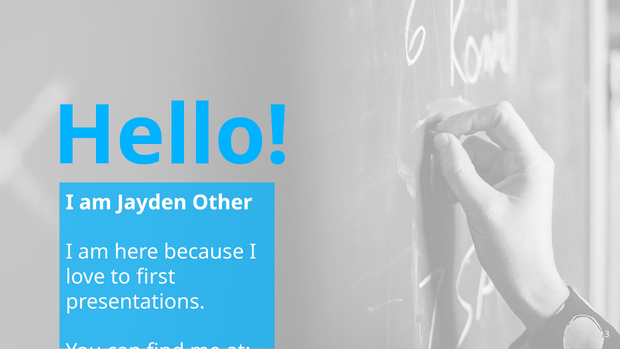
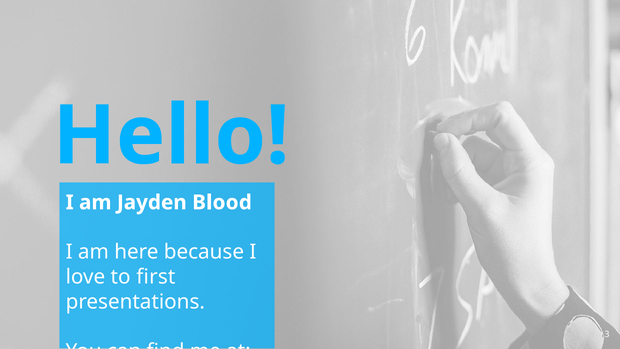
Other: Other -> Blood (222, 202)
